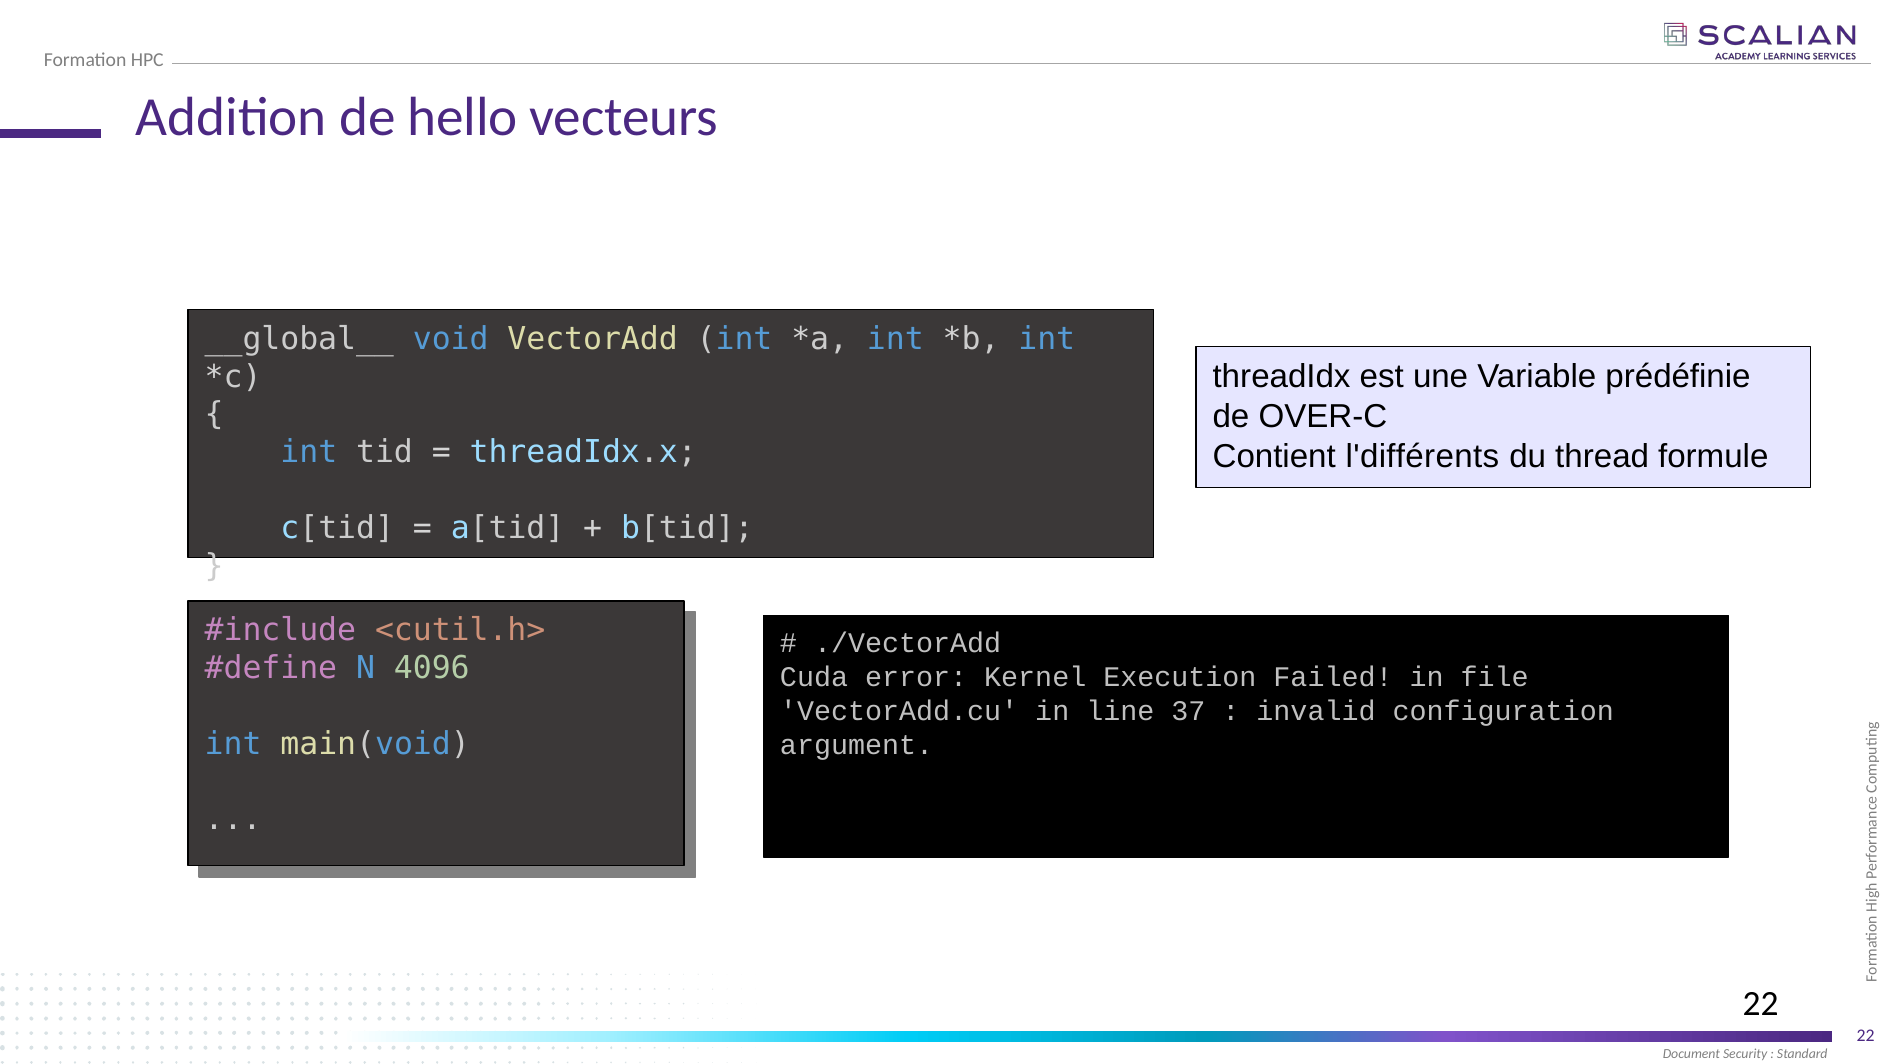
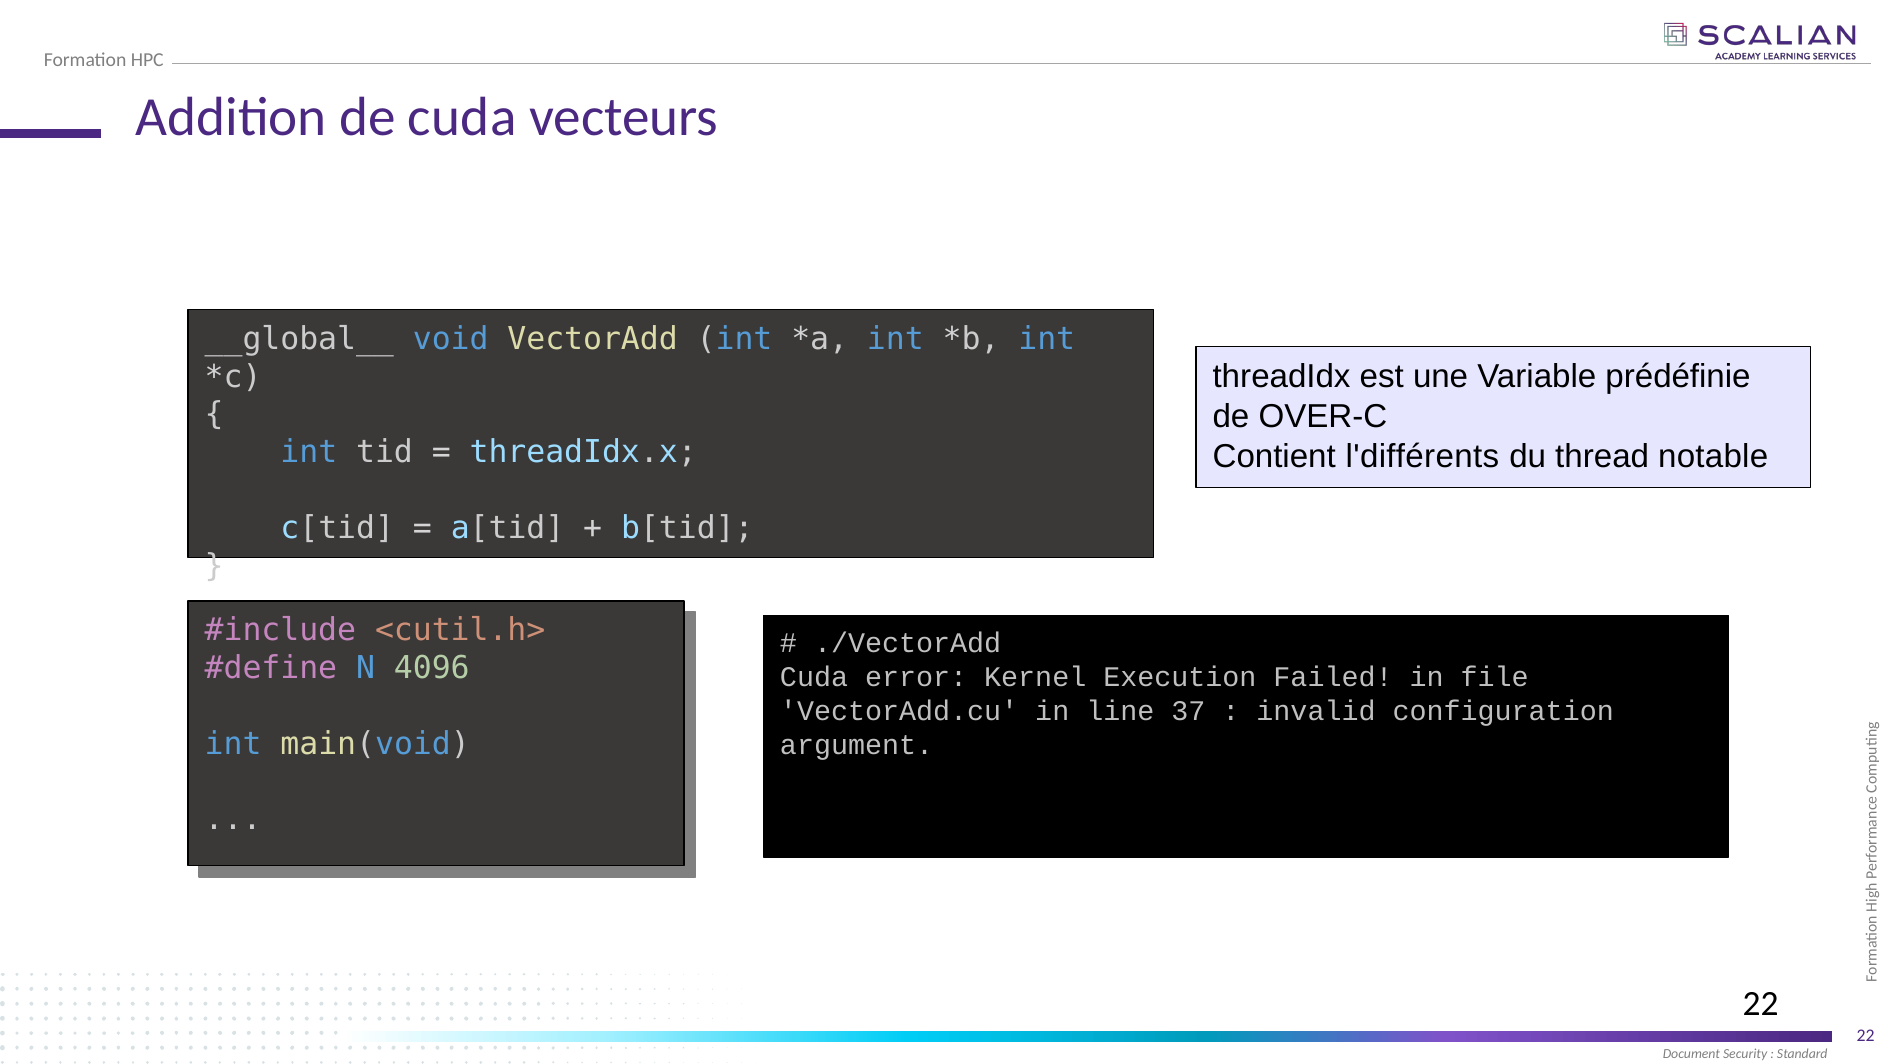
de hello: hello -> cuda (462, 117)
formule: formule -> notable (1713, 456)
